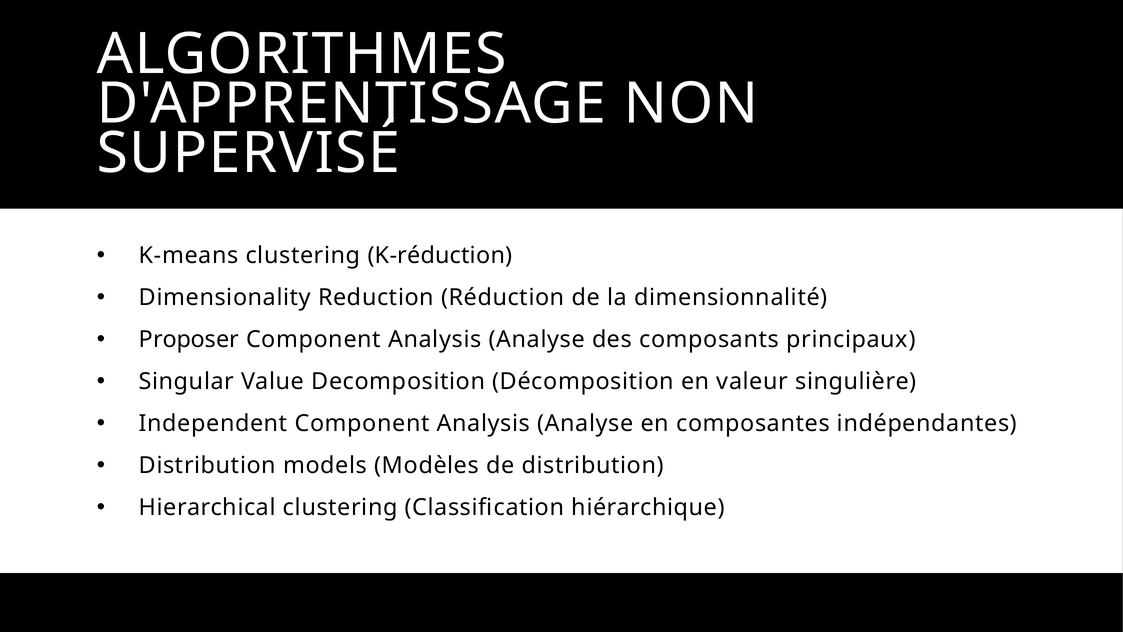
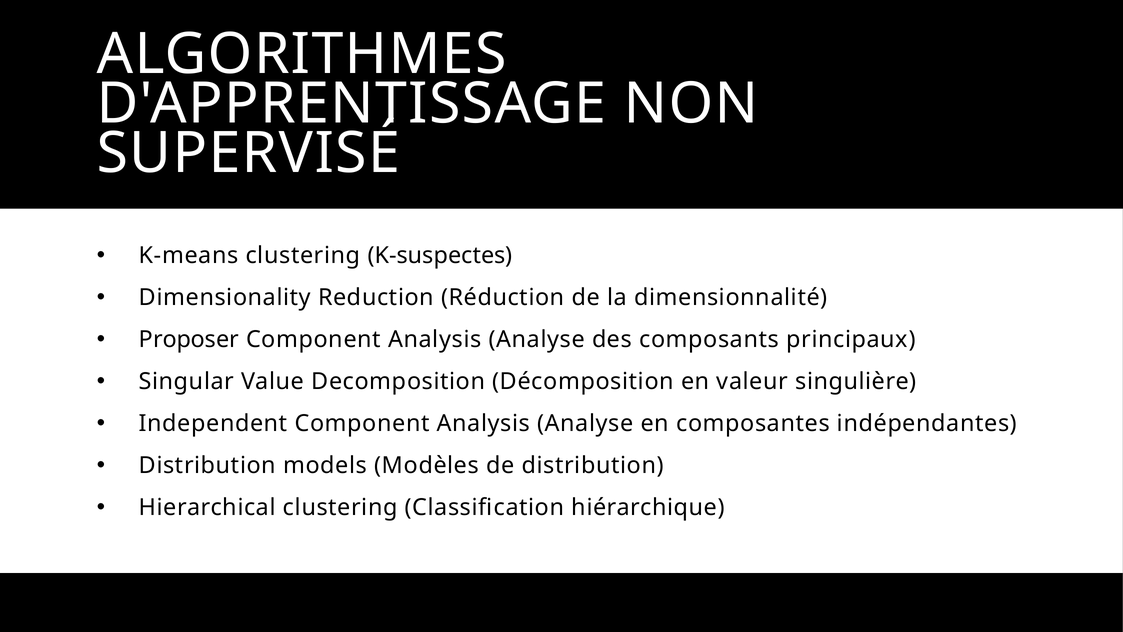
K-réduction: K-réduction -> K-suspectes (440, 255)
